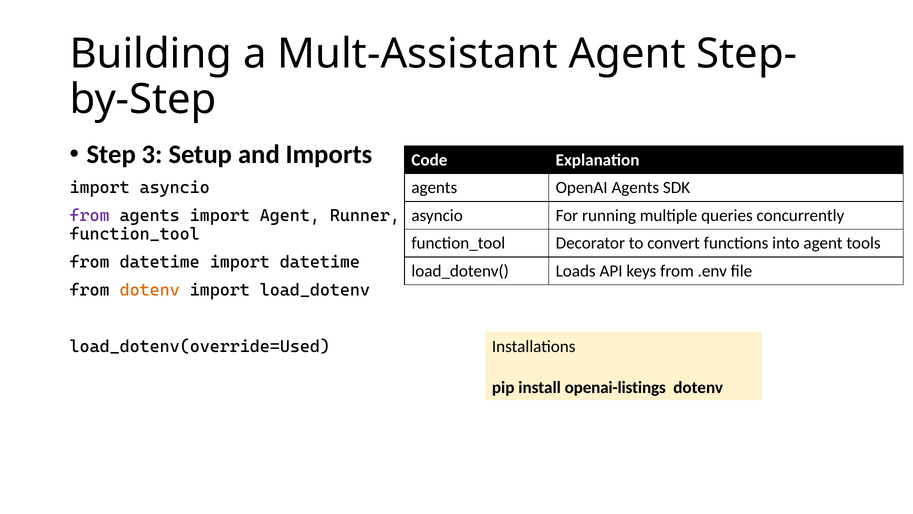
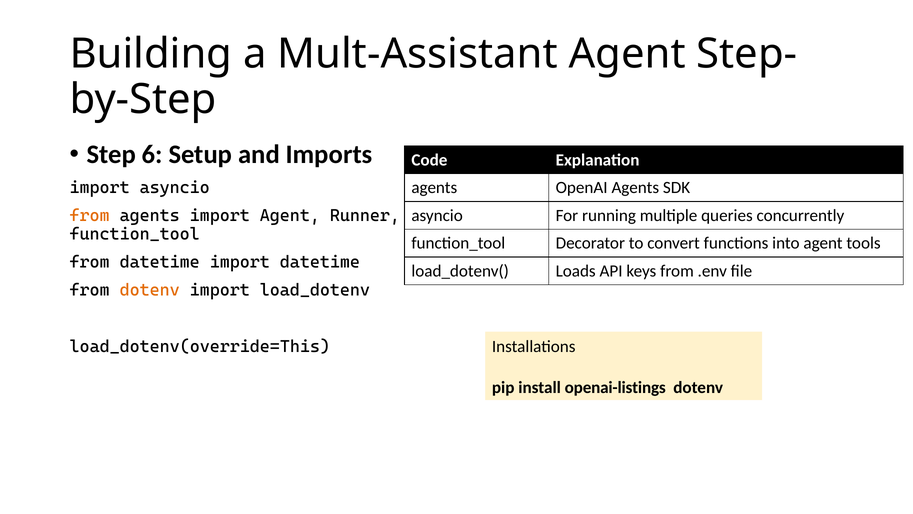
3: 3 -> 6 (152, 154)
from colour: purple -> orange (90, 216)
load_dotenv(override=Used: load_dotenv(override=Used -> load_dotenv(override=This (200, 346)
